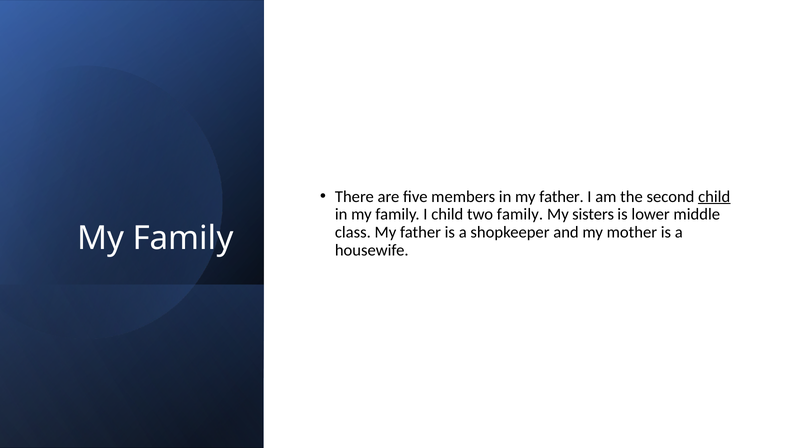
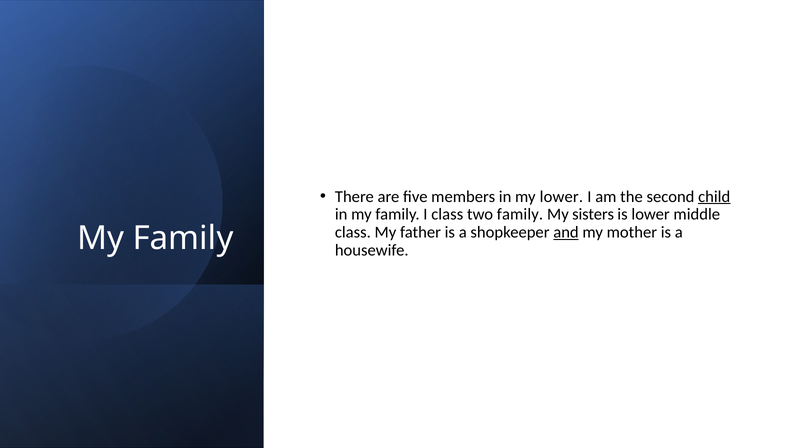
in my father: father -> lower (561, 196)
I child: child -> class (447, 214)
and underline: none -> present (566, 232)
